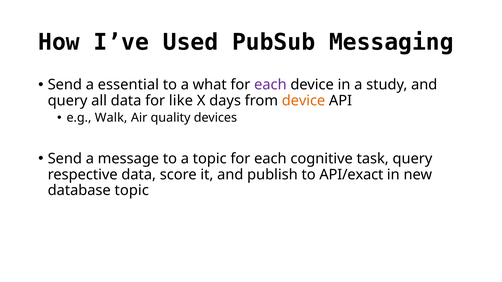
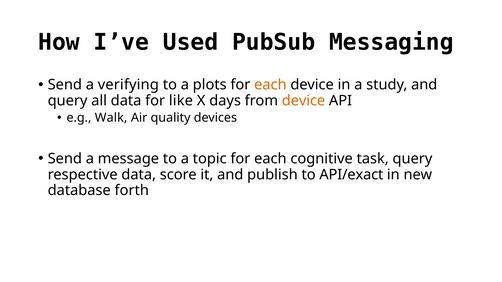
essential: essential -> verifying (128, 85)
what: what -> plots (210, 85)
each colour: purple -> orange (270, 85)
database topic: topic -> forth (132, 191)
